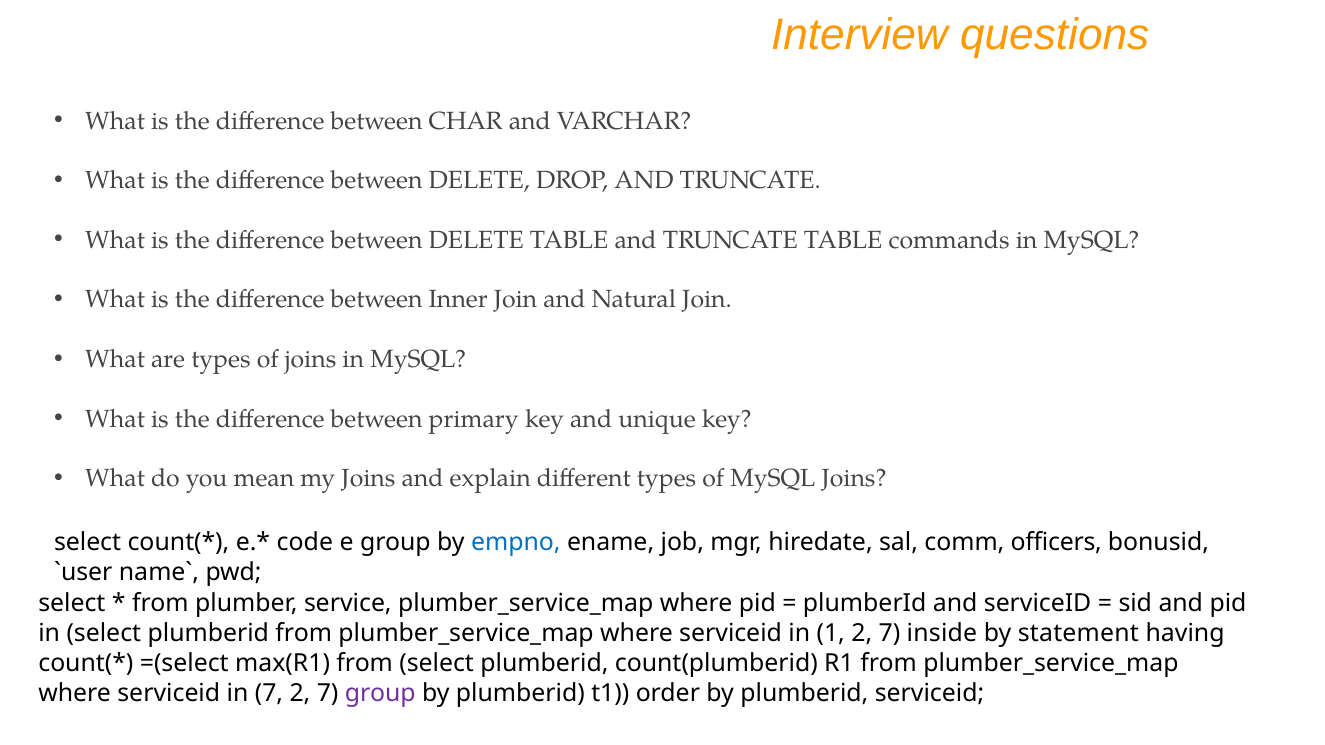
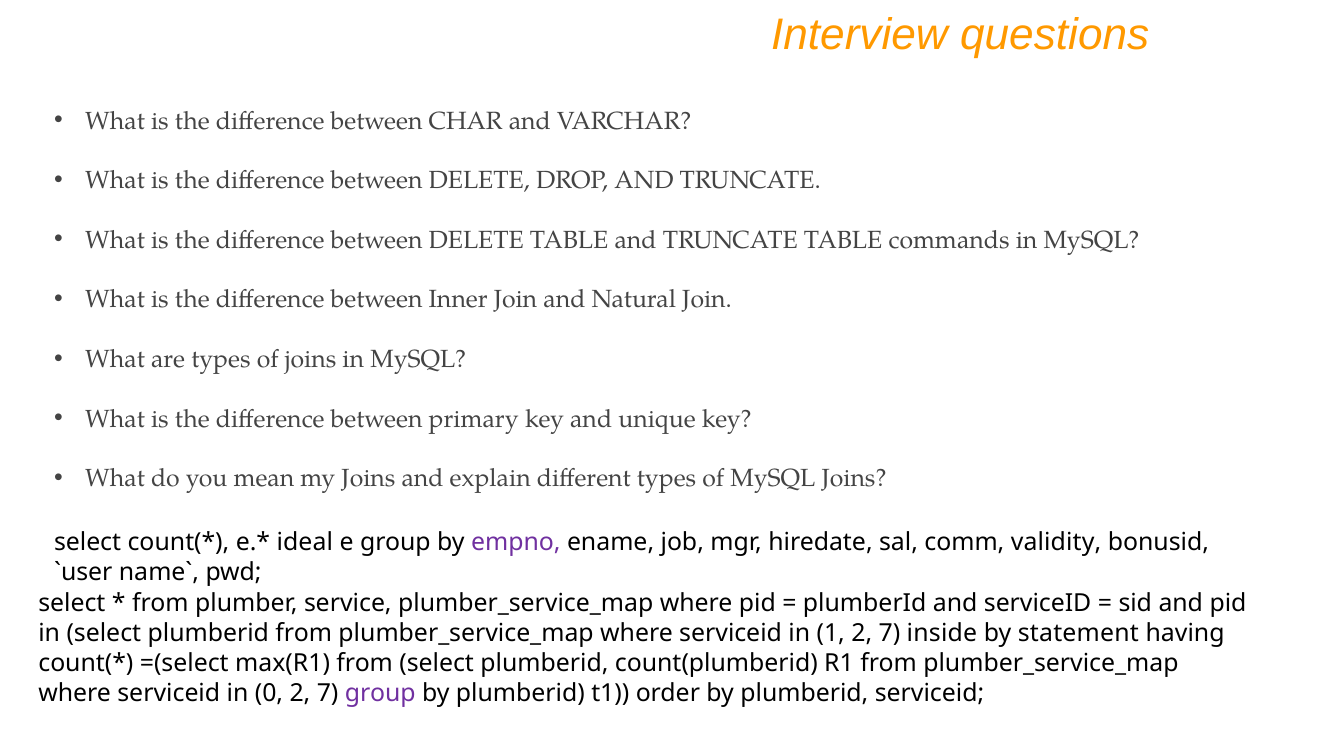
code: code -> ideal (305, 543)
empno colour: blue -> purple (516, 543)
officers: officers -> validity (1056, 543)
in 7: 7 -> 0 (269, 693)
